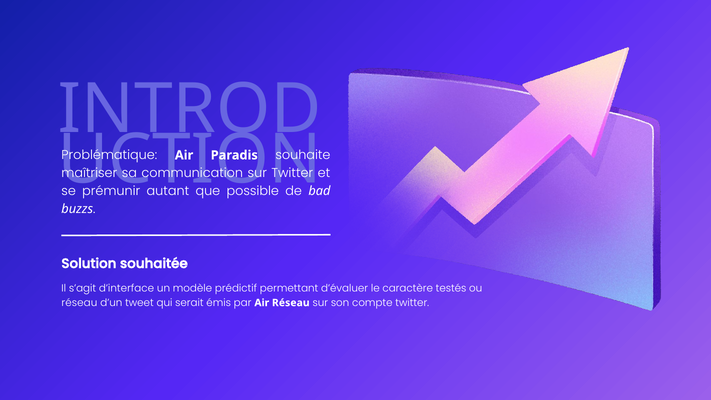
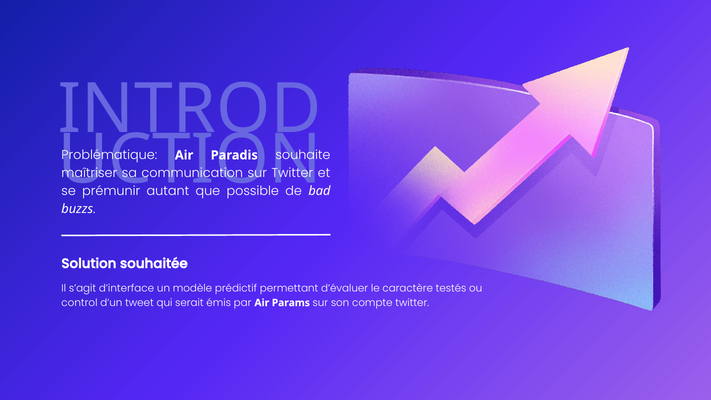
réseau: réseau -> control (79, 303)
Air Réseau: Réseau -> Params (291, 303)
